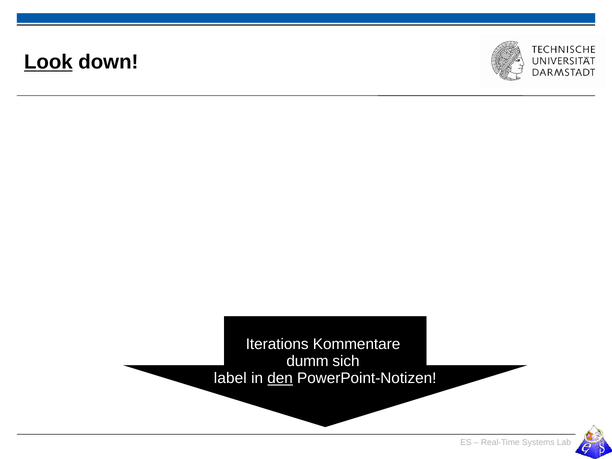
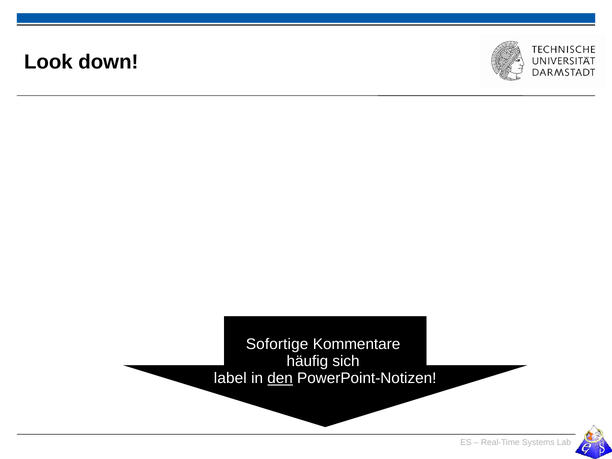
Look underline: present -> none (48, 62)
Iterations: Iterations -> Sofortige (277, 344)
dumm: dumm -> häufig (307, 361)
